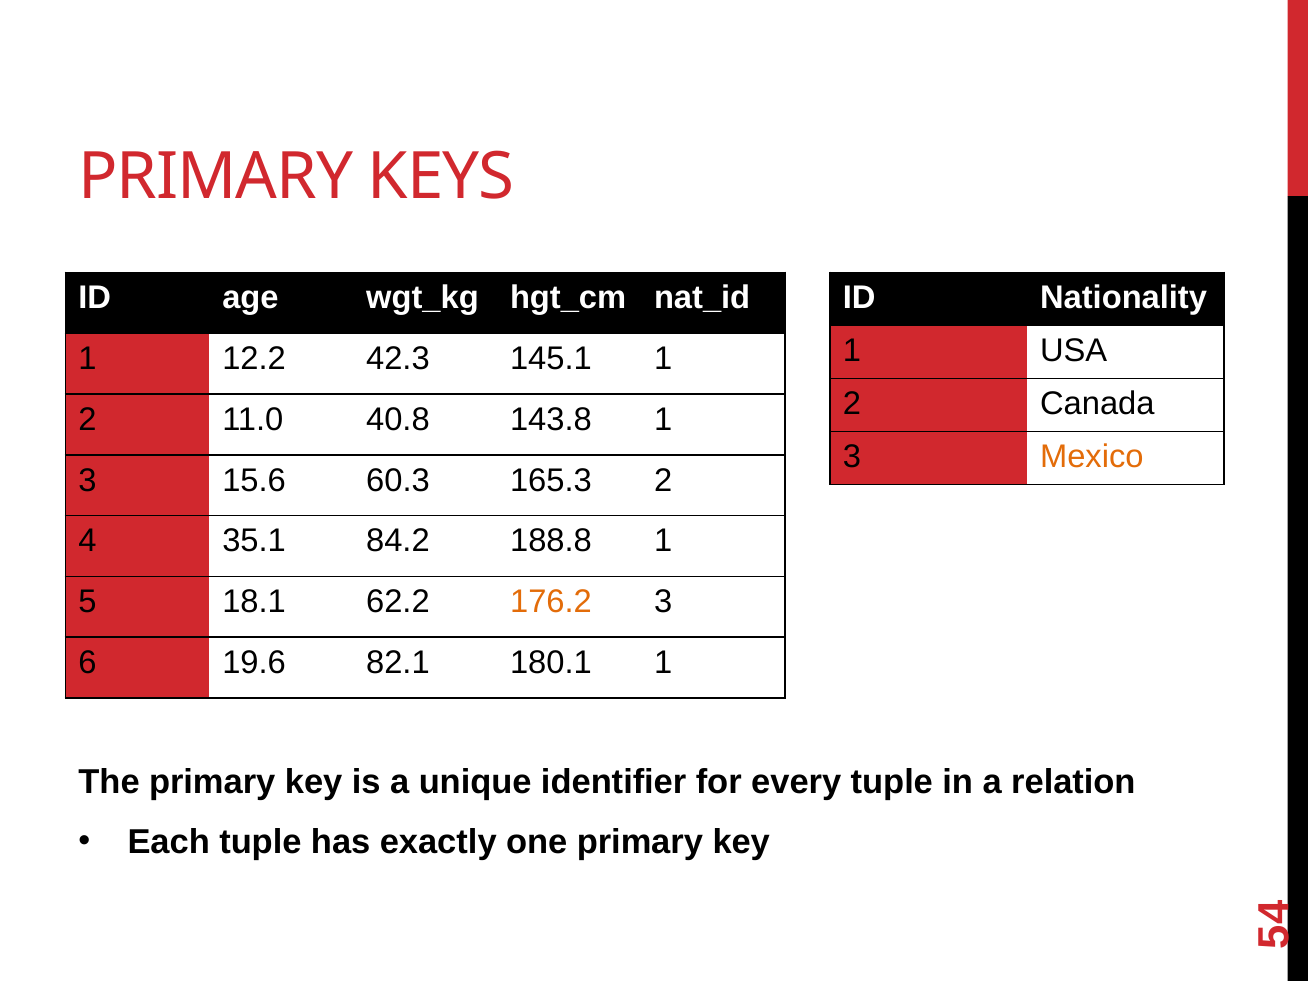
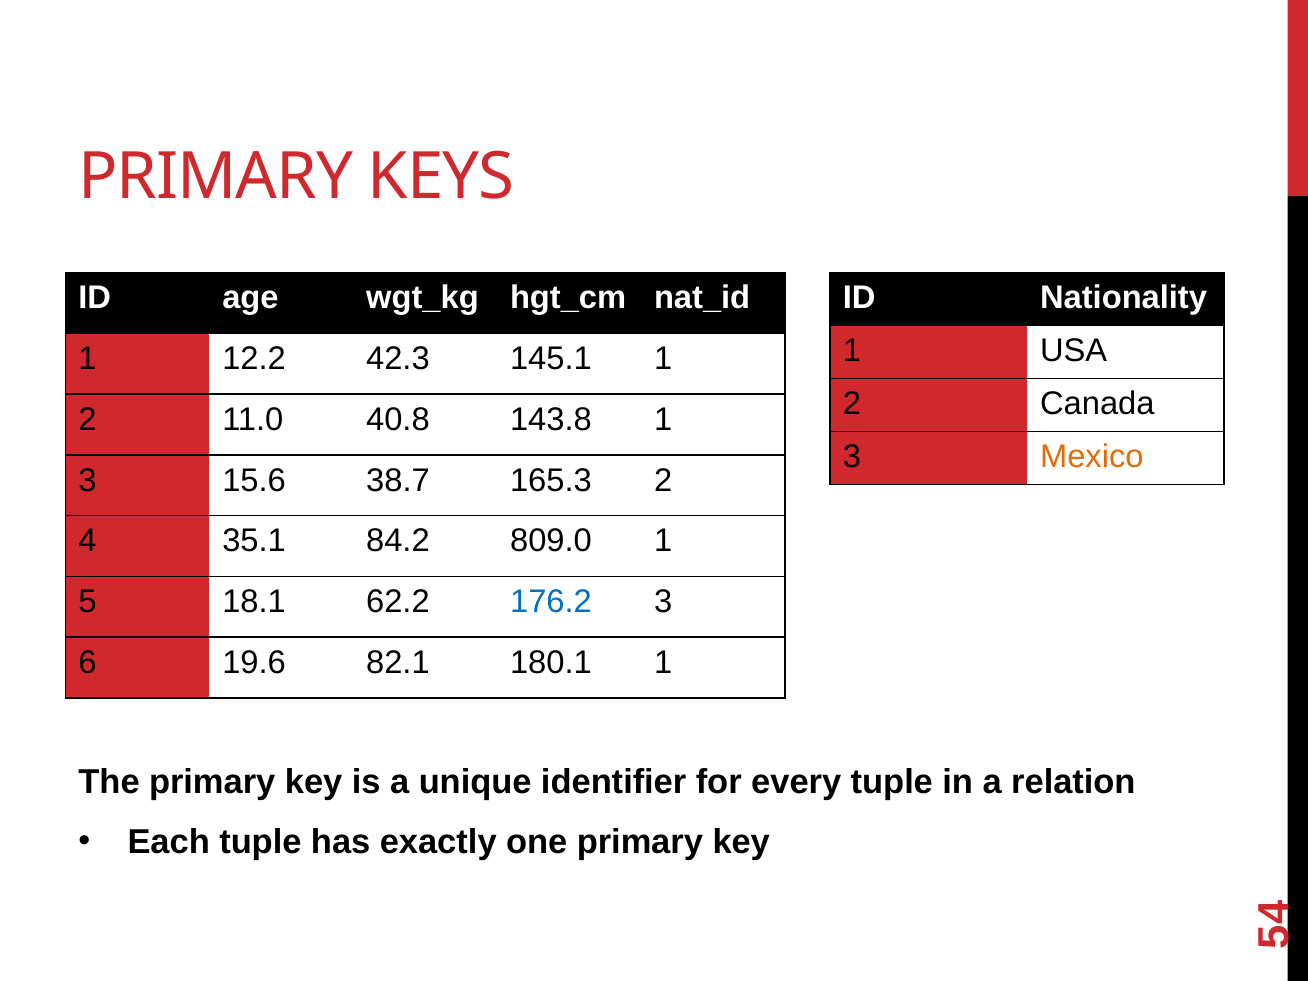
60.3: 60.3 -> 38.7 (398, 480)
188.8: 188.8 -> 809.0 (551, 541)
176.2 colour: orange -> blue (551, 602)
